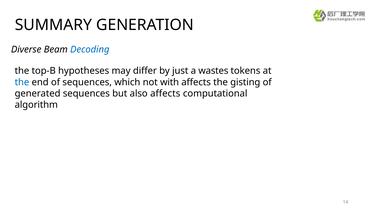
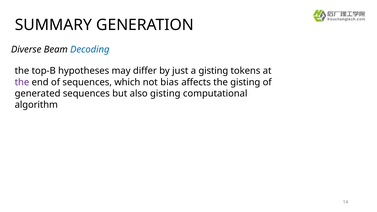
a wastes: wastes -> gisting (213, 71)
the colour: blue -> purple (22, 82)
with: with -> bias (169, 82)
also affects: affects -> gisting (165, 94)
